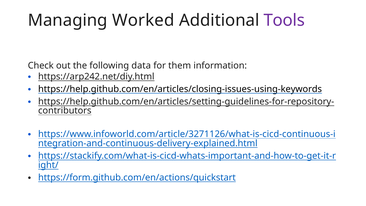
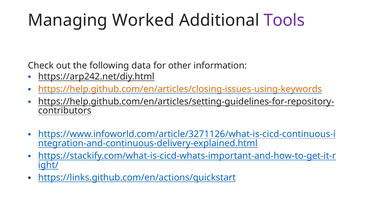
them: them -> other (180, 66)
https://help.github.com/en/articles/closing-issues-using-keywords colour: black -> orange (180, 89)
https://form.github.com/en/actions/quickstart: https://form.github.com/en/actions/quickstart -> https://links.github.com/en/actions/quickstart (137, 177)
